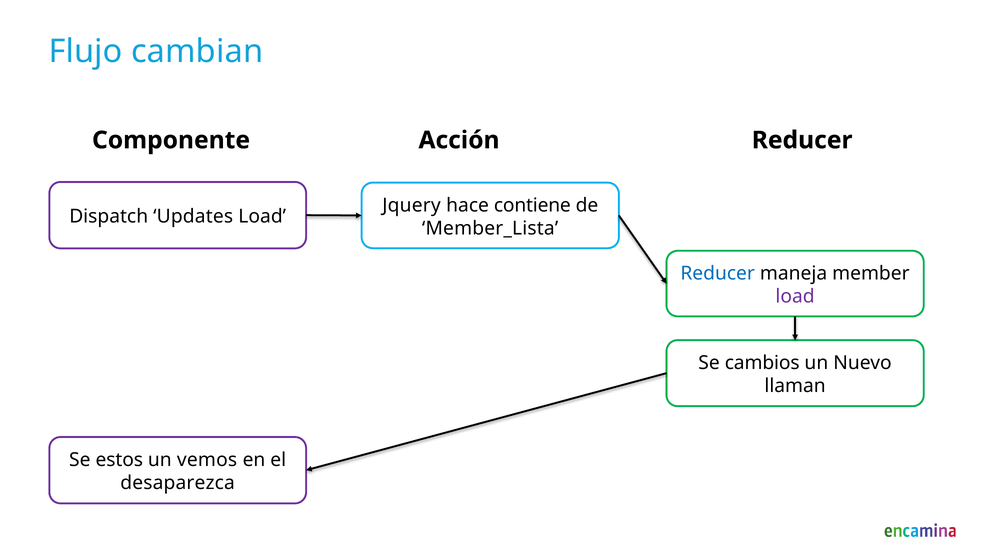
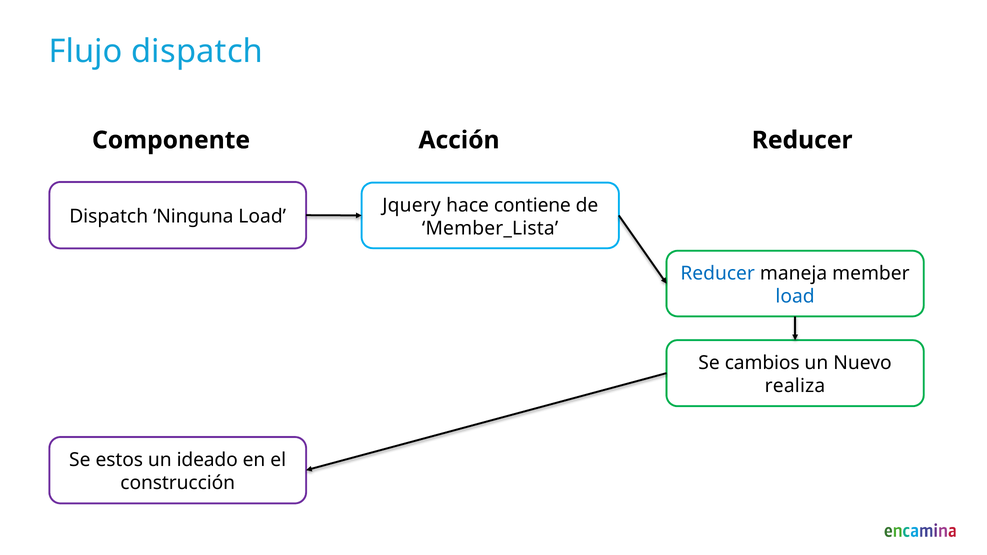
Flujo cambian: cambian -> dispatch (197, 52)
Updates: Updates -> Ninguna (193, 217)
load colour: purple -> blue (795, 297)
llaman: llaman -> realiza (795, 386)
vemos: vemos -> ideado (207, 460)
desaparezca: desaparezca -> construcción (178, 483)
